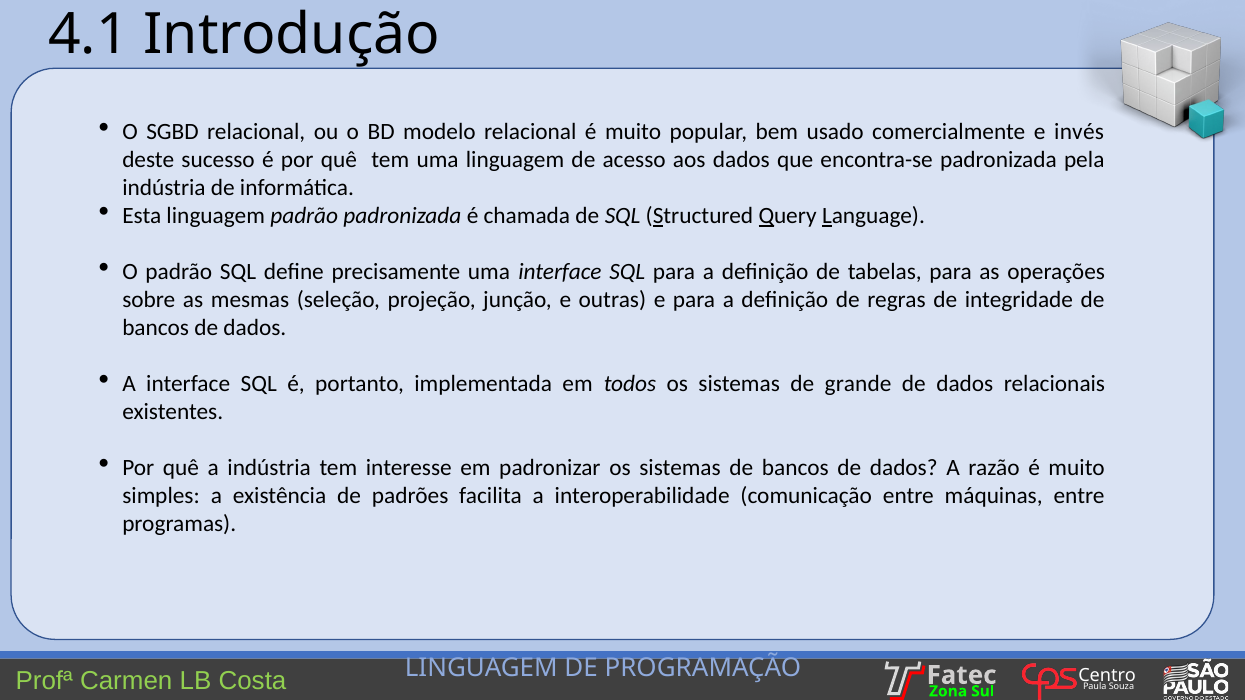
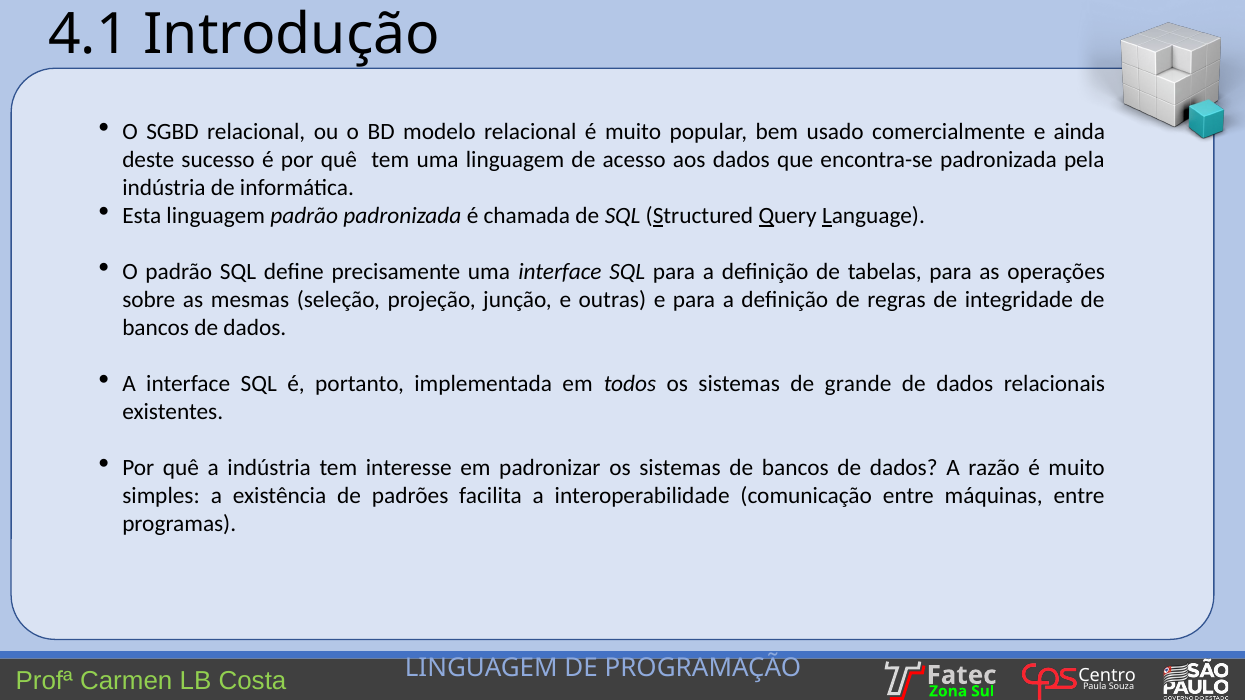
invés: invés -> ainda (1079, 132)
